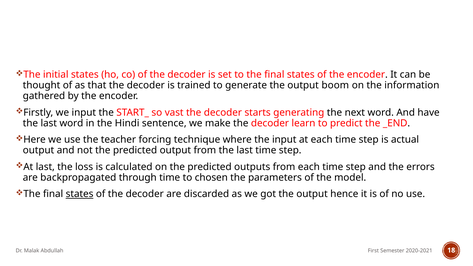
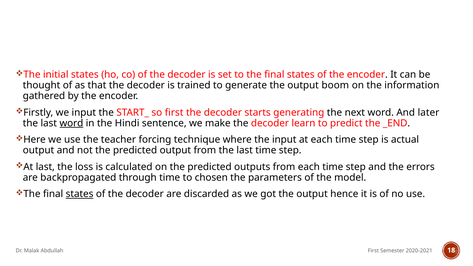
so vast: vast -> first (174, 112)
have: have -> later (429, 112)
word underline: none -> present (71, 123)
